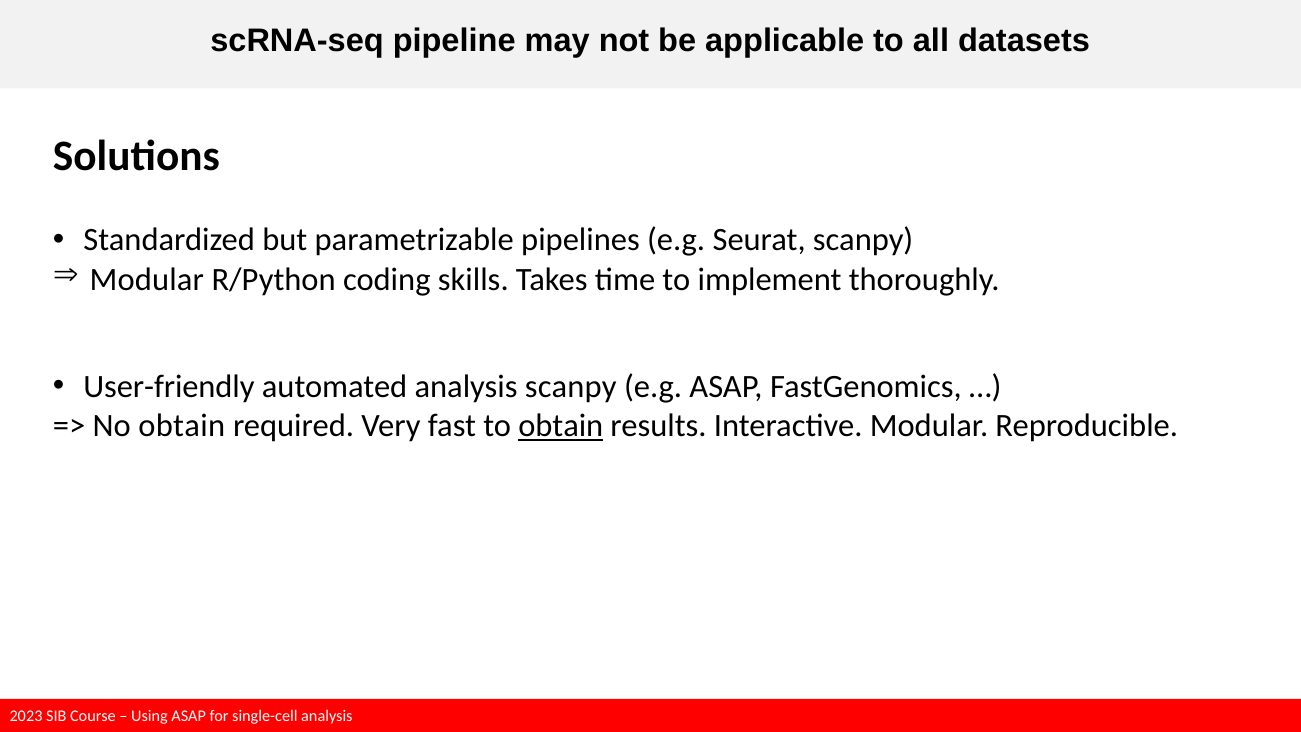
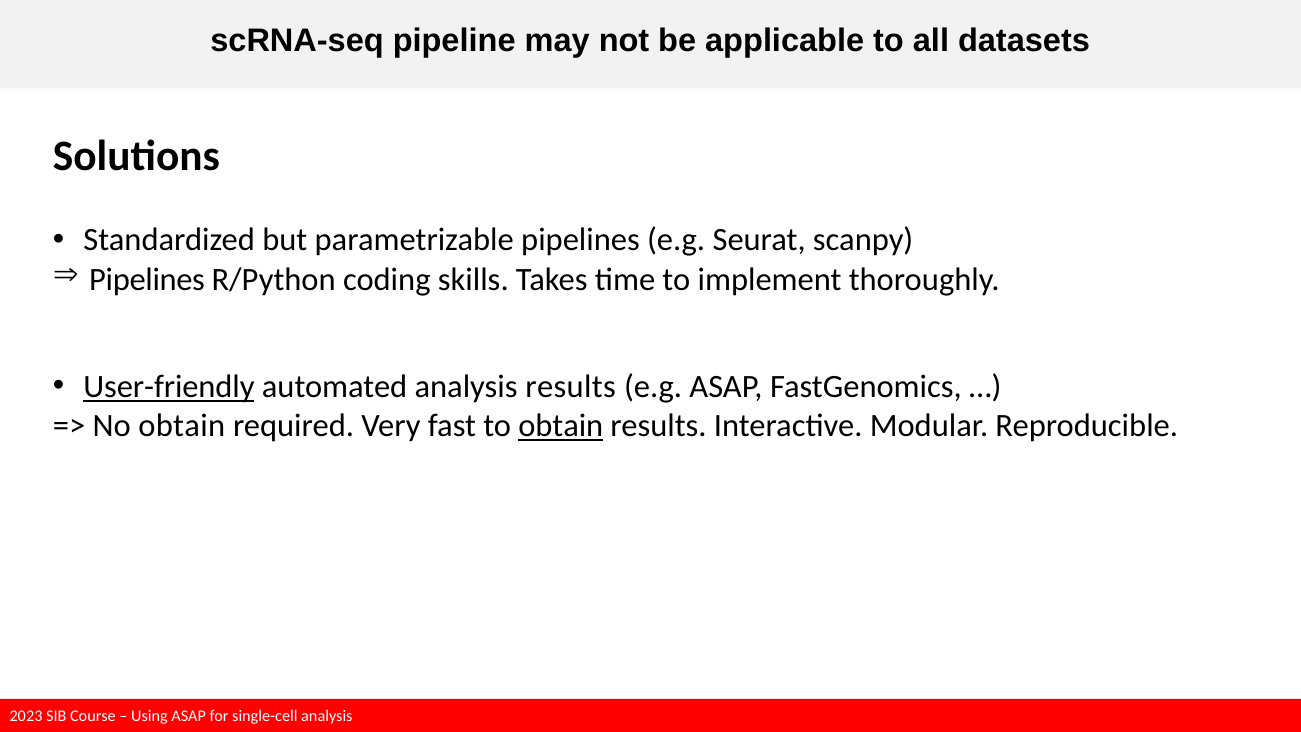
Modular: Modular -> Pipelines (147, 279)
User-friendly underline: none -> present (169, 387)
analysis scanpy: scanpy -> results (571, 387)
